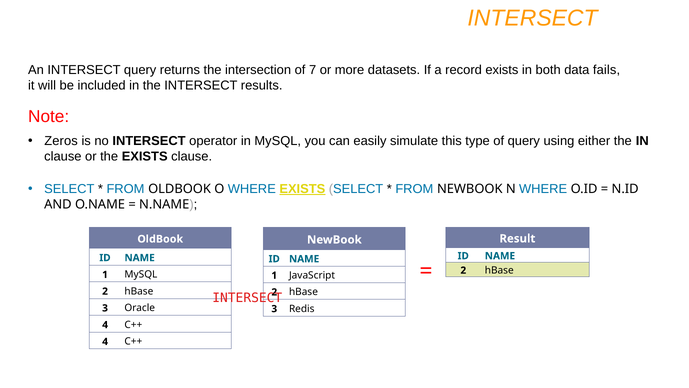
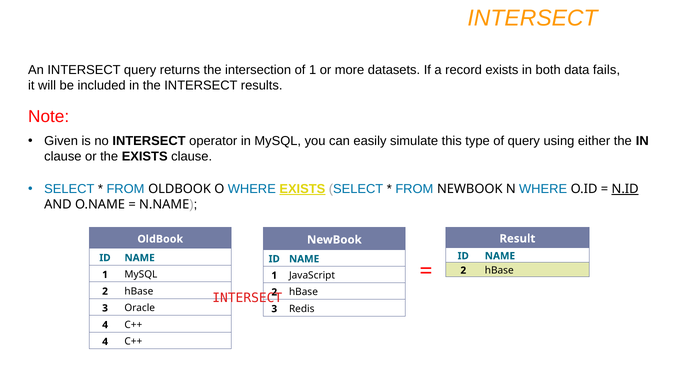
of 7: 7 -> 1 (313, 70)
Zeros: Zeros -> Given (61, 141)
N.ID underline: none -> present (625, 189)
